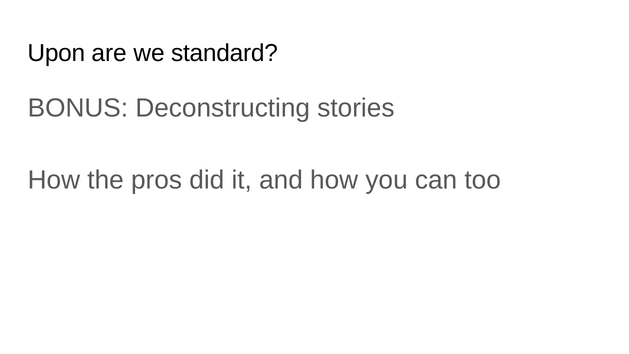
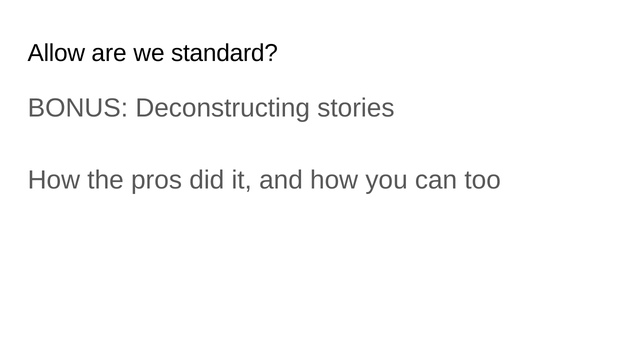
Upon: Upon -> Allow (56, 53)
